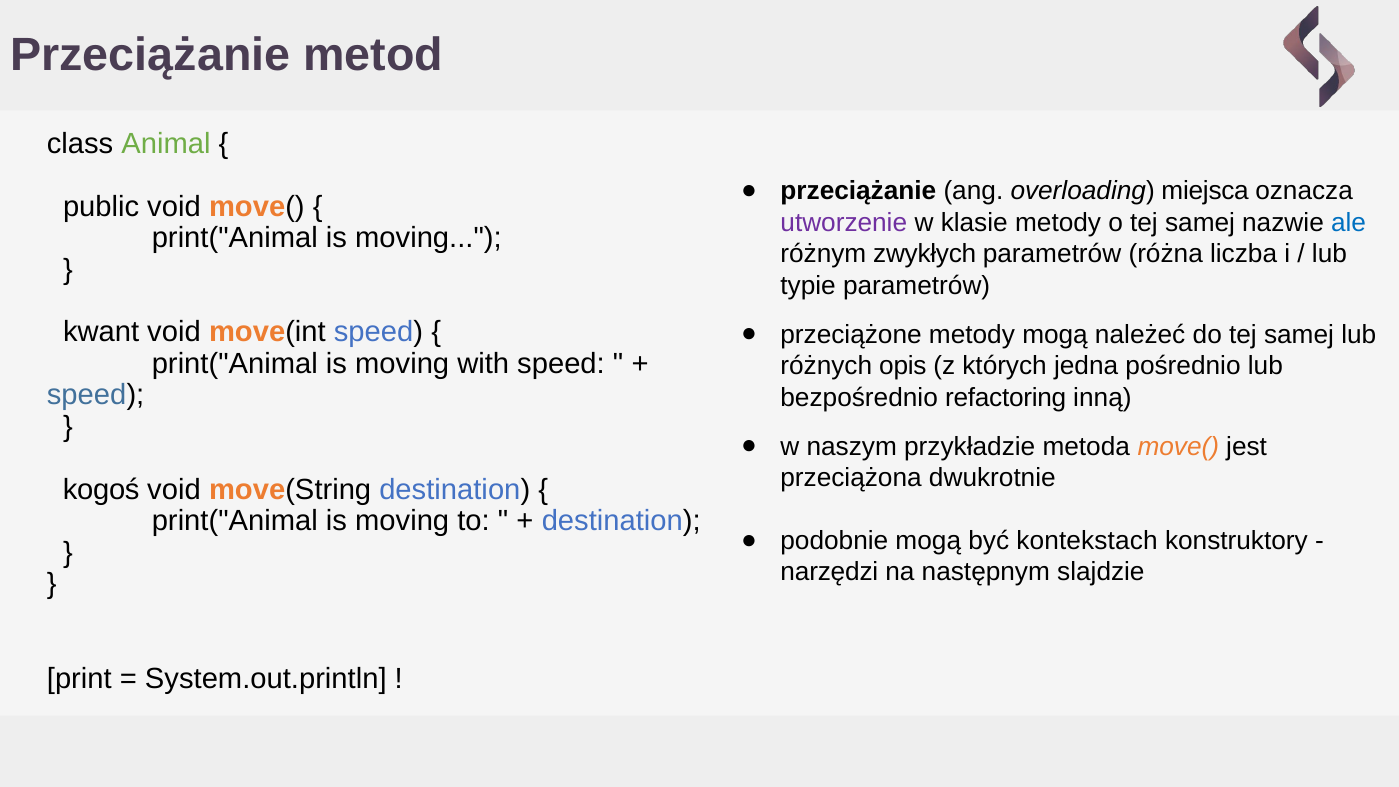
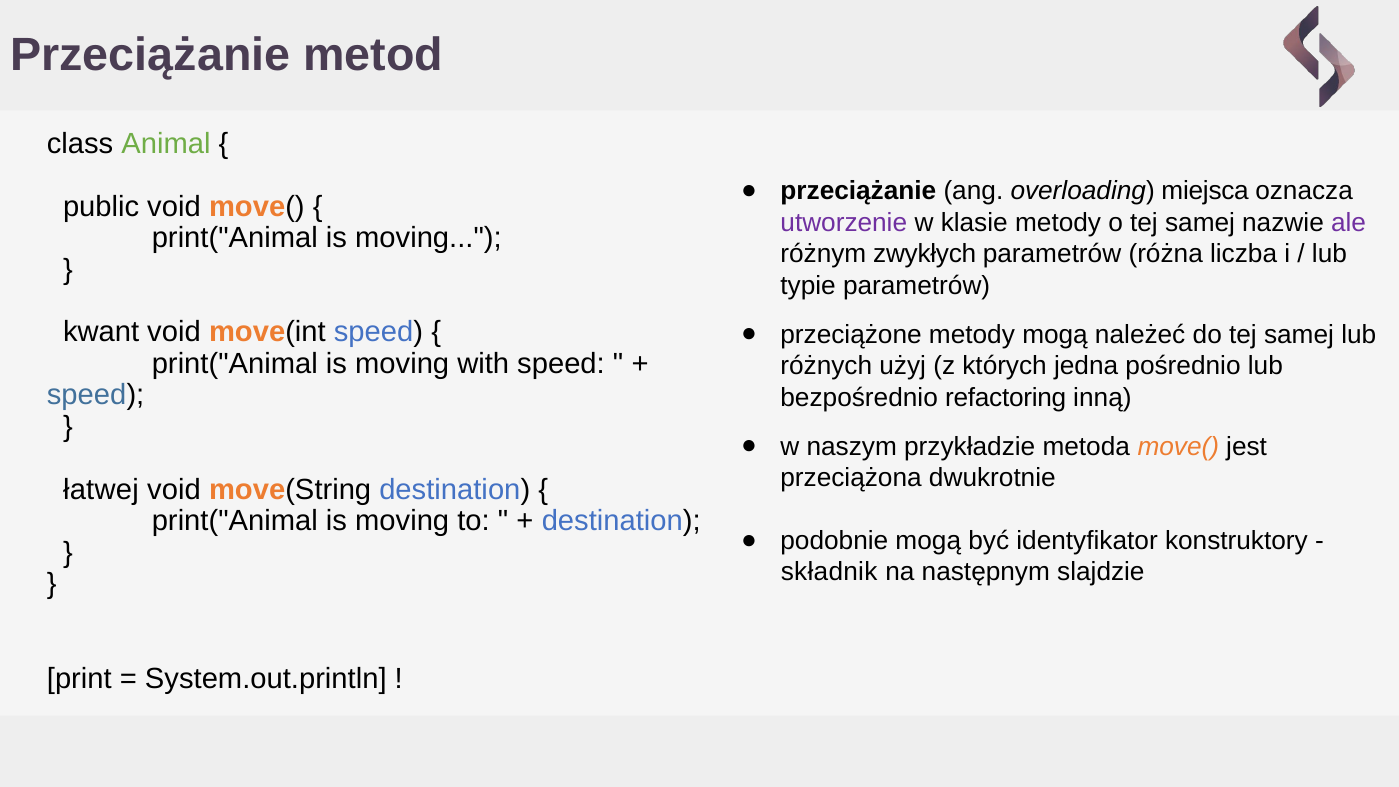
ale colour: blue -> purple (1349, 222)
opis: opis -> użyj (903, 366)
kogoś: kogoś -> łatwej (101, 490)
kontekstach: kontekstach -> identyfikator (1087, 541)
narzędzi: narzędzi -> składnik (829, 572)
